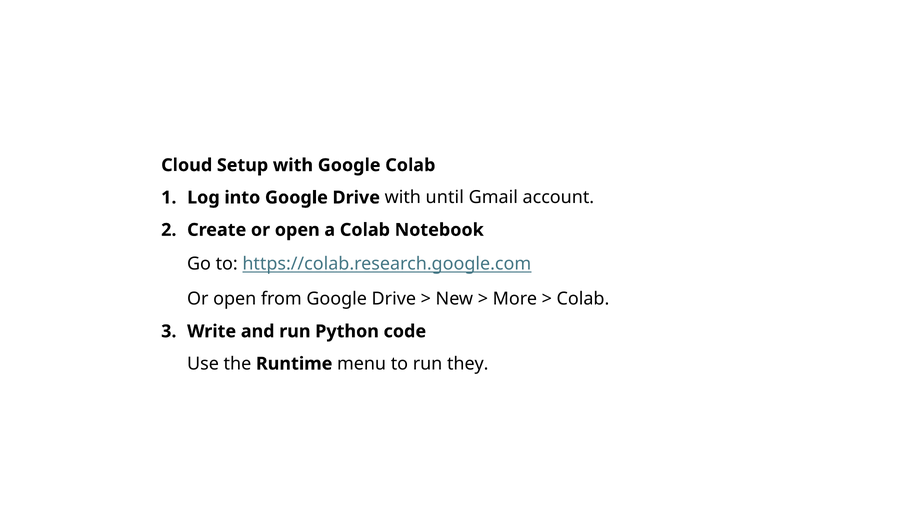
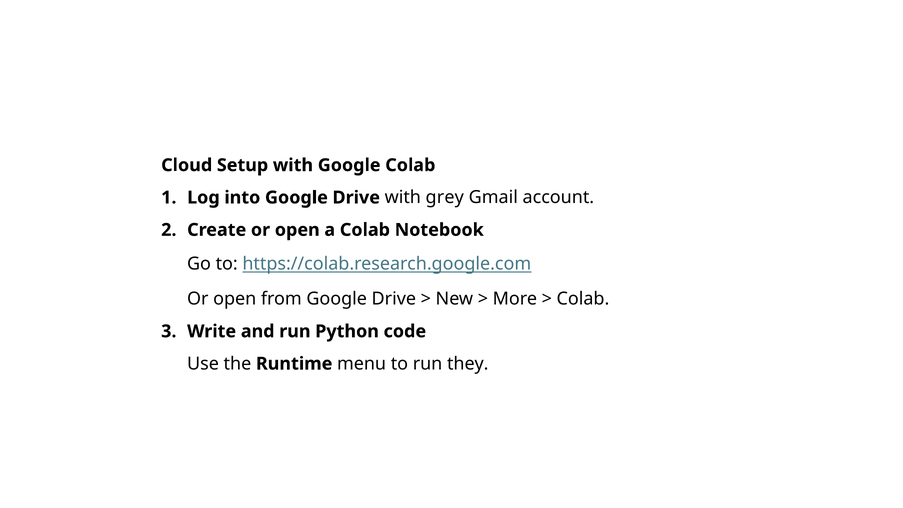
until: until -> grey (445, 198)
